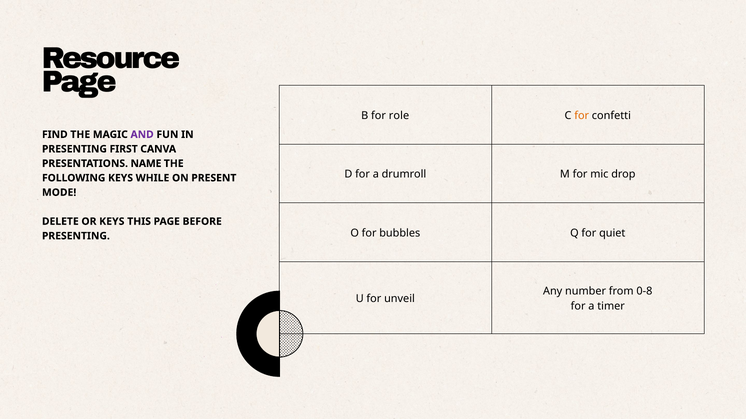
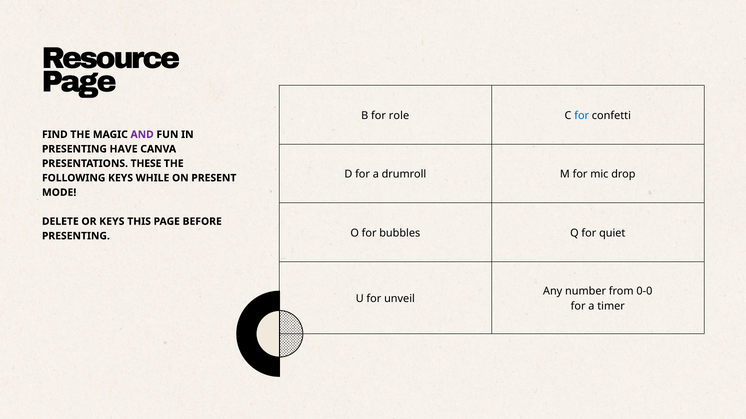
for colour: orange -> blue (582, 116)
FIRST: FIRST -> HAVE (124, 149)
NAME: NAME -> THESE (146, 164)
0-8: 0-8 -> 0-0 (644, 291)
